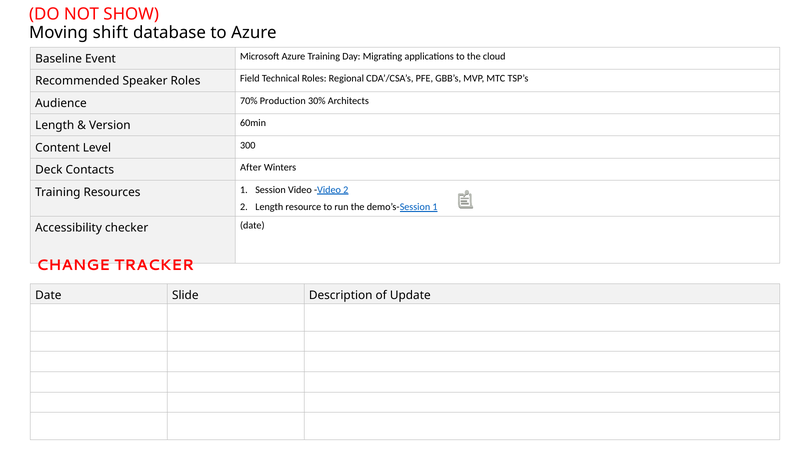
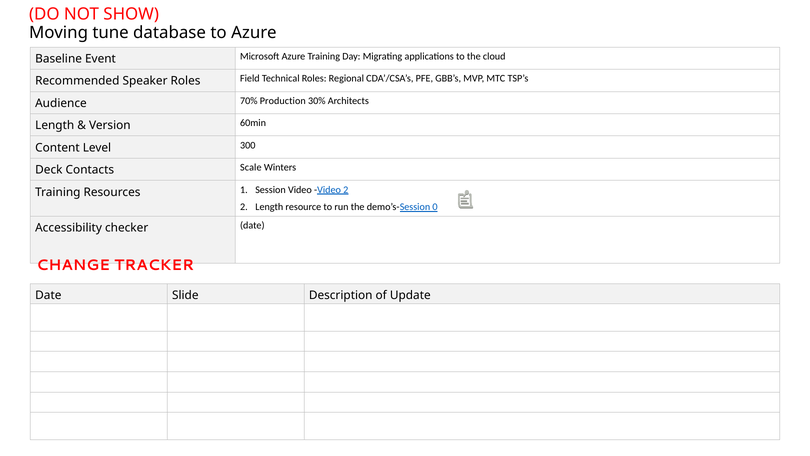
shift: shift -> tune (111, 33)
After: After -> Scale (251, 167)
demo’s-Session 1: 1 -> 0 (435, 207)
